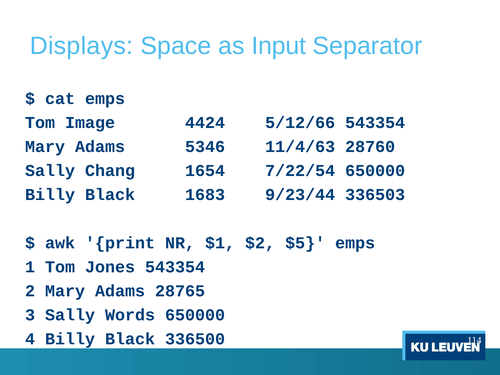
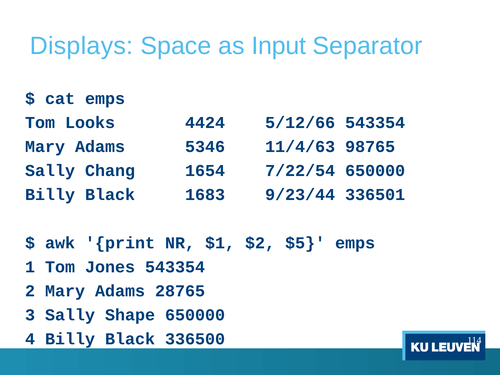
Image: Image -> Looks (90, 123)
28760: 28760 -> 98765 (370, 147)
336503: 336503 -> 336501 (375, 195)
Words: Words -> Shape (130, 315)
